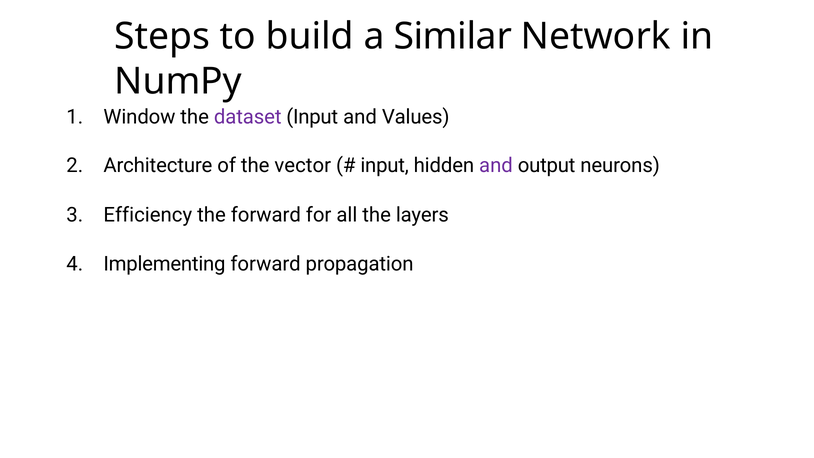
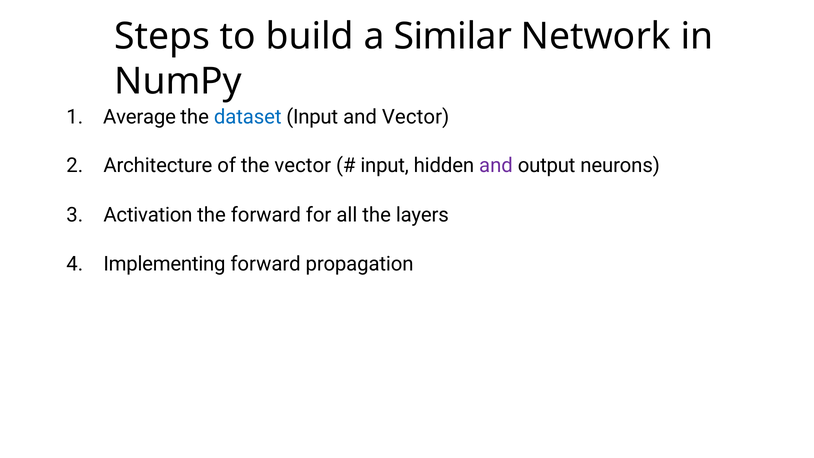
Window: Window -> Average (140, 117)
dataset colour: purple -> blue (248, 117)
and Values: Values -> Vector (416, 117)
Efficiency: Efficiency -> Activation (148, 215)
